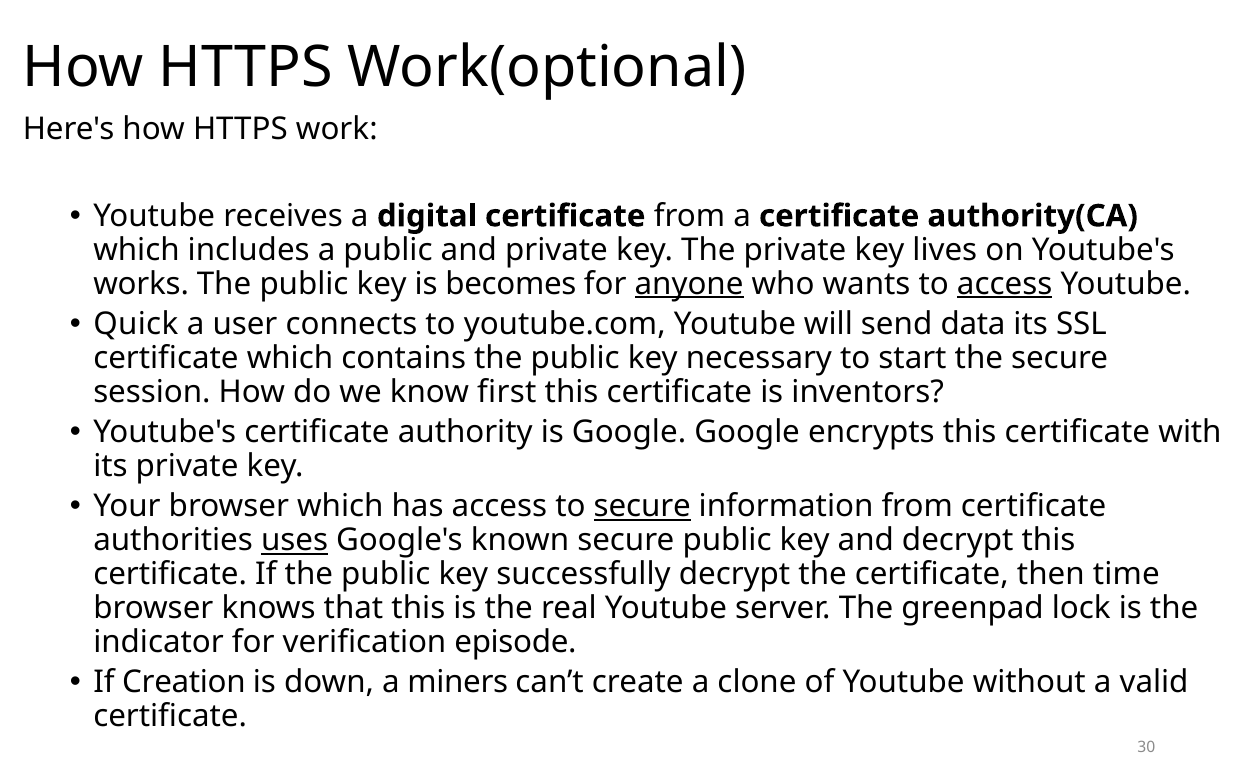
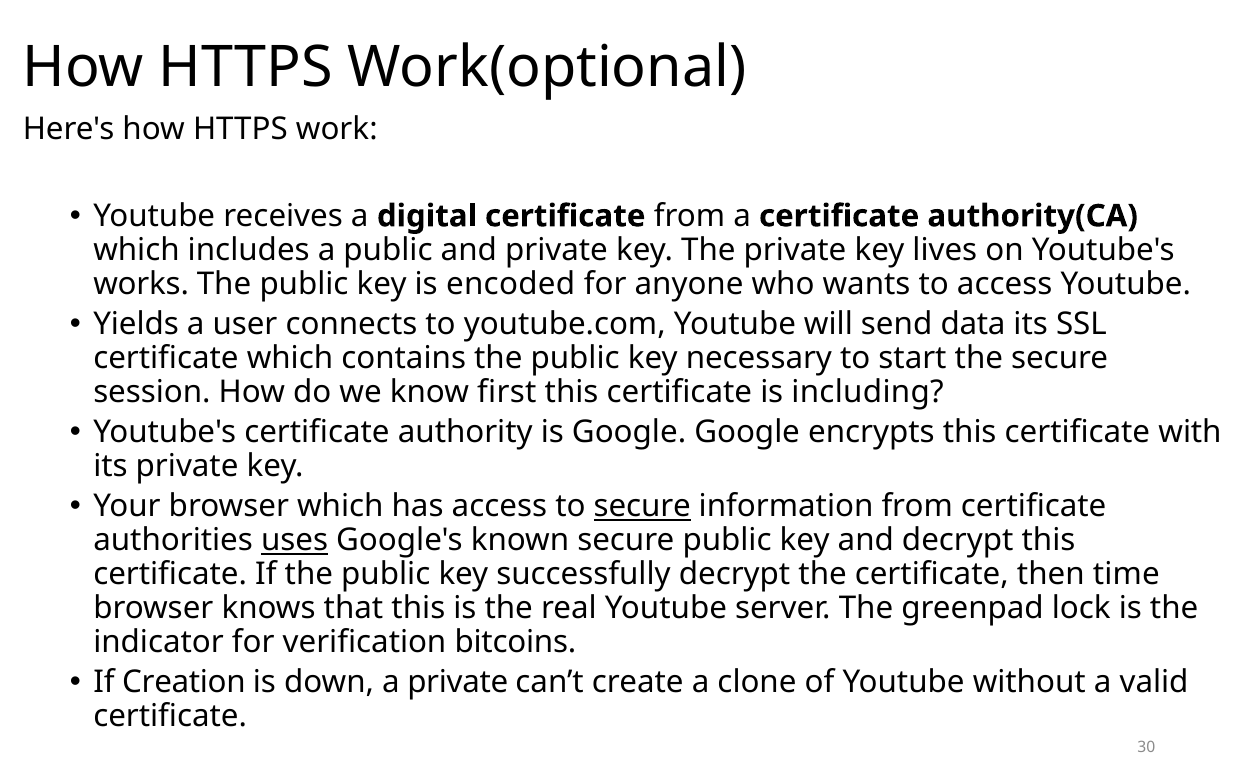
becomes: becomes -> encoded (511, 284)
anyone underline: present -> none (689, 284)
access underline: present -> none (1005, 284)
Quick: Quick -> Yields (136, 324)
inventors: inventors -> including (868, 392)
episode: episode -> bitcoins (515, 642)
a miners: miners -> private (458, 682)
